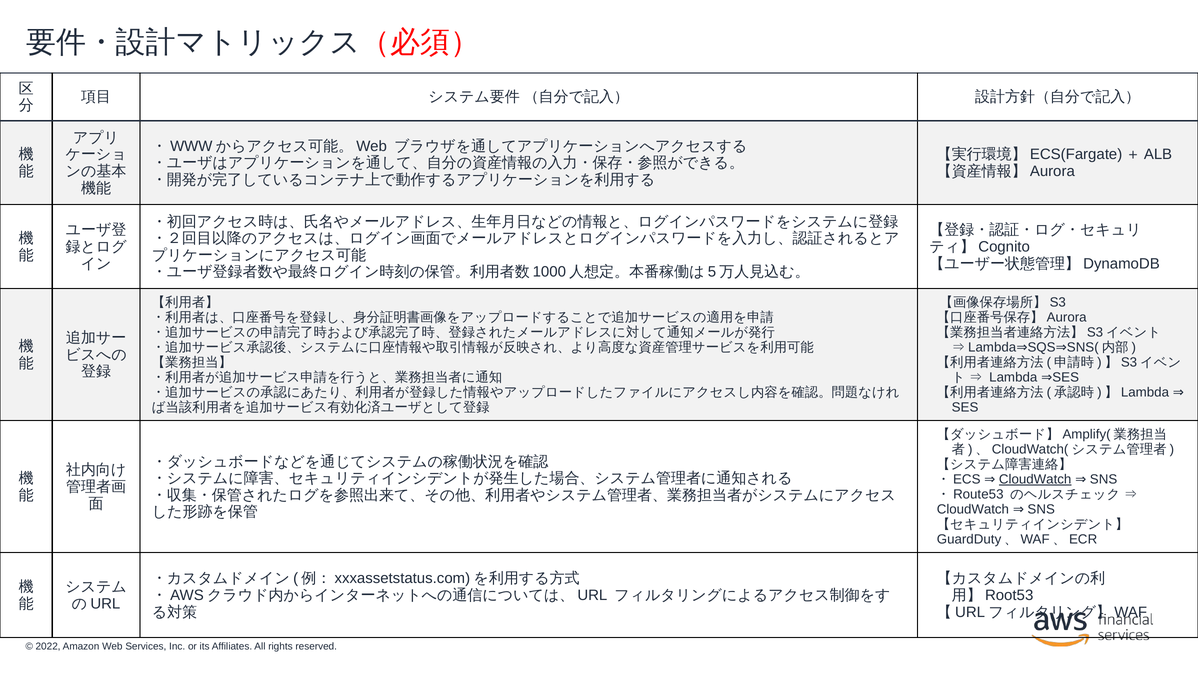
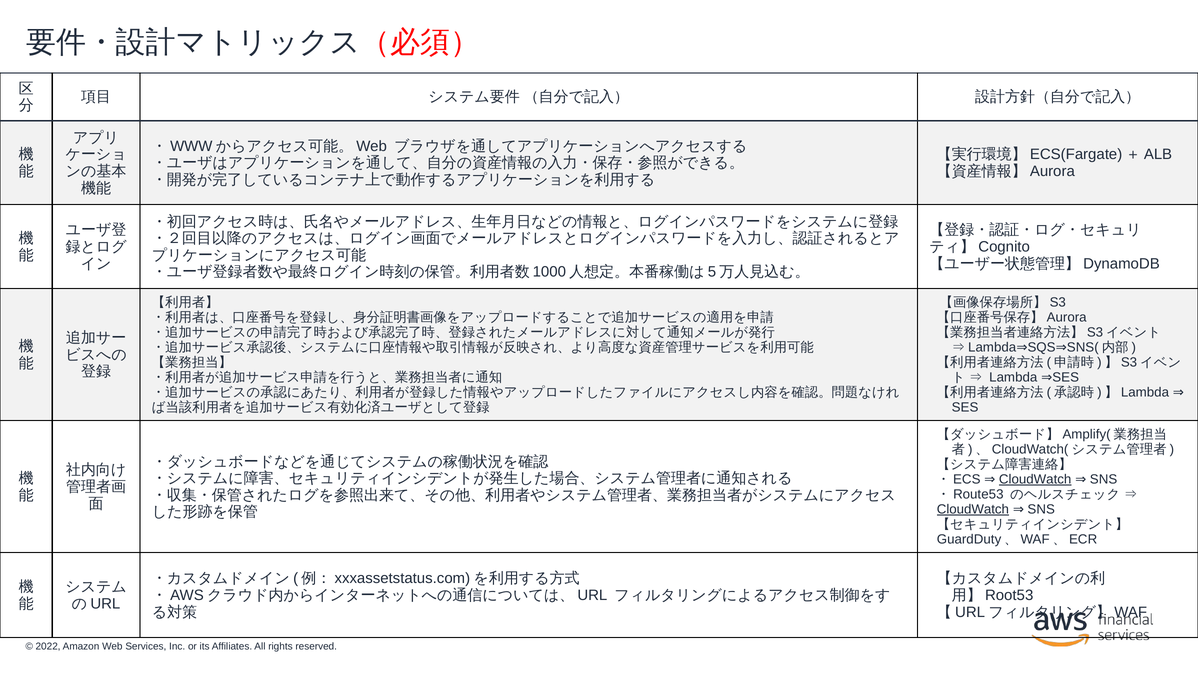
CloudWatch underline: none -> present (973, 509)
